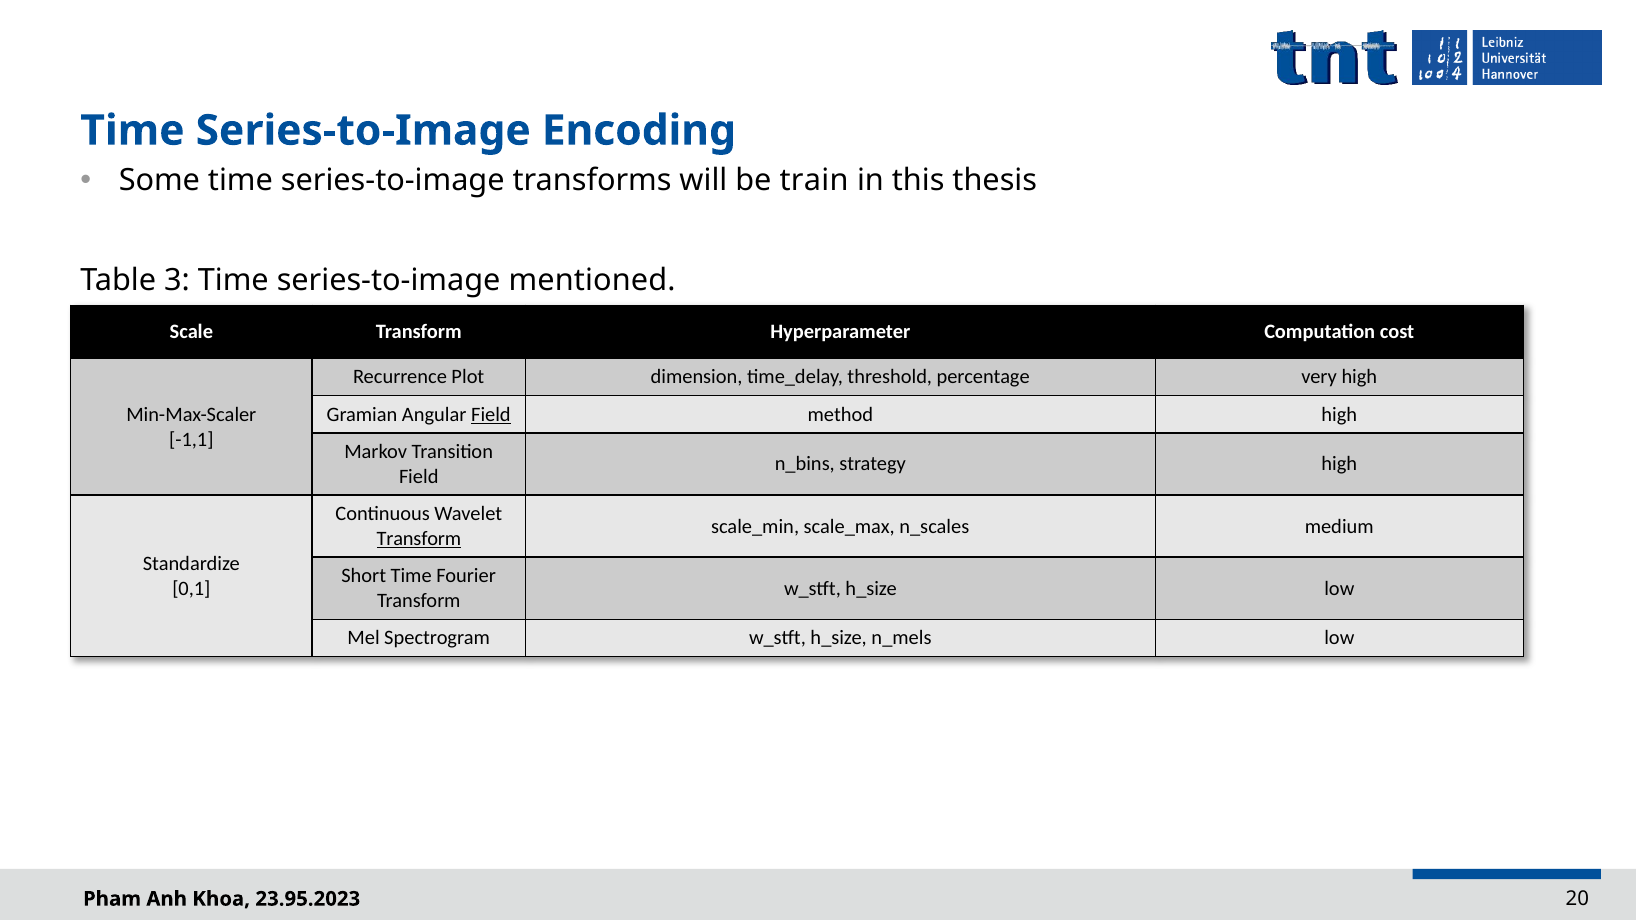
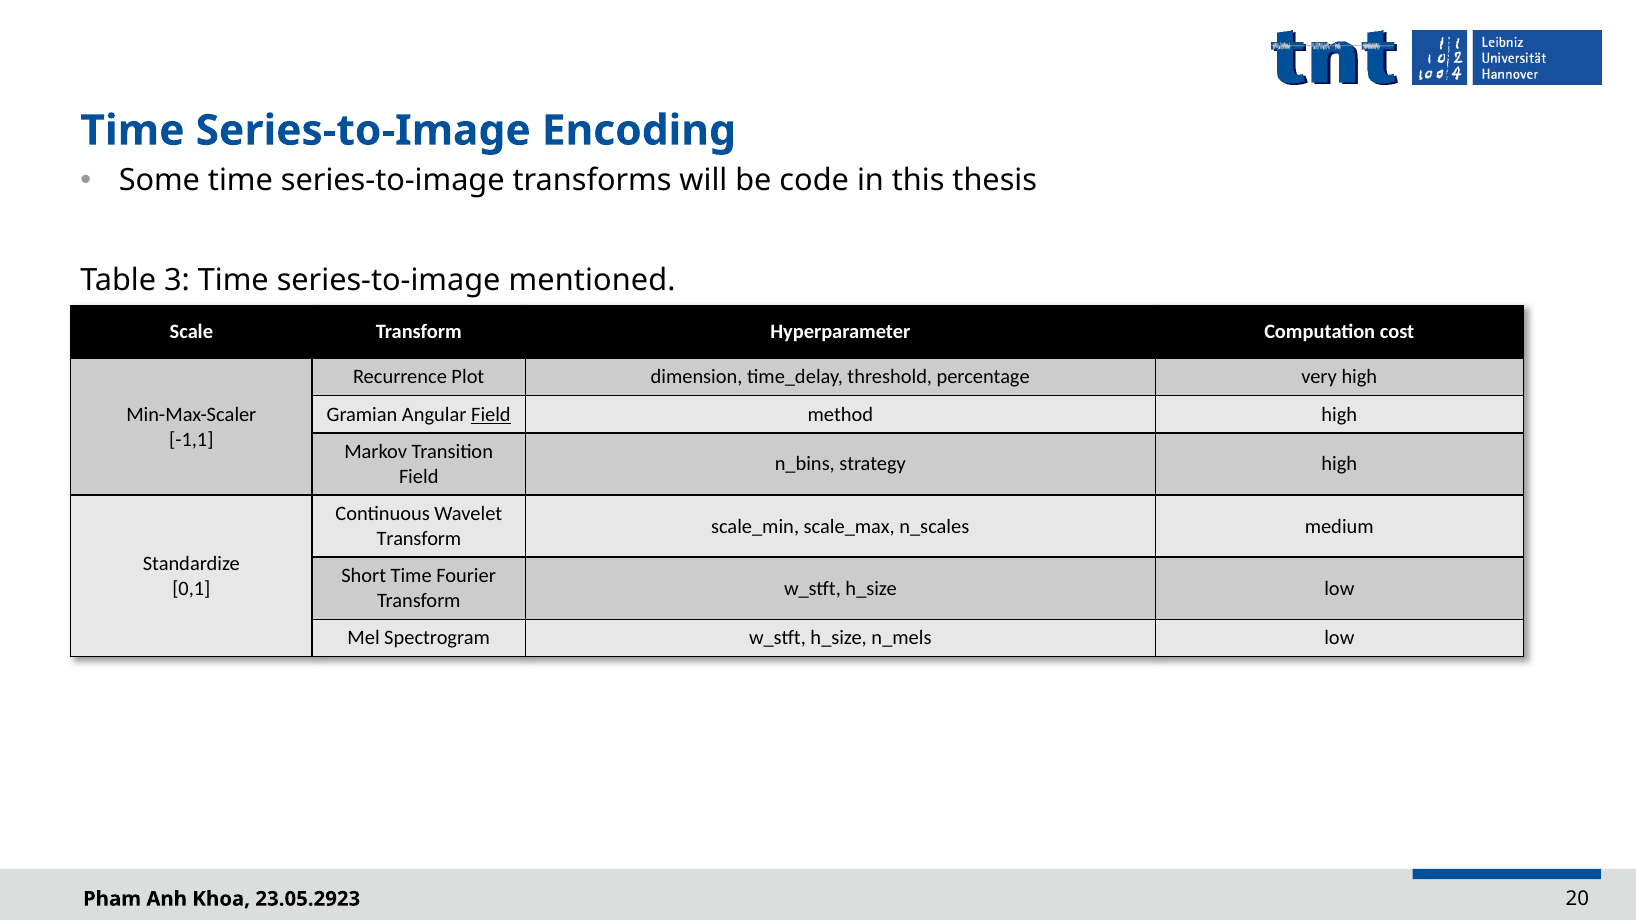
train: train -> code (814, 180)
Transform underline: present -> none (419, 539)
23.95.2023: 23.95.2023 -> 23.05.2923 (308, 899)
